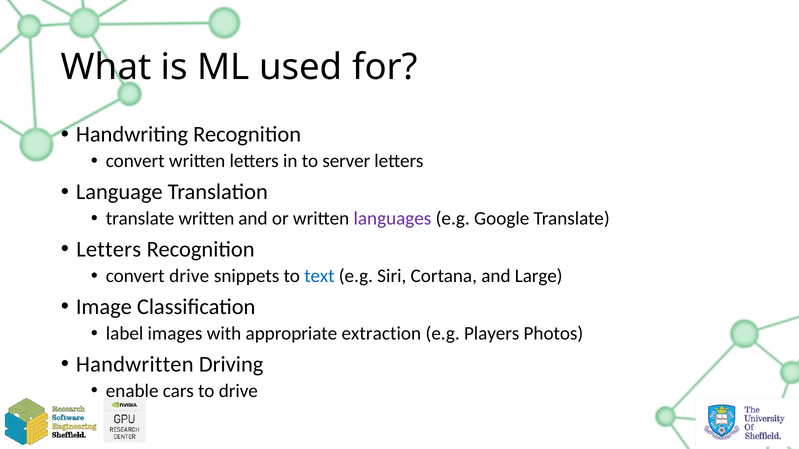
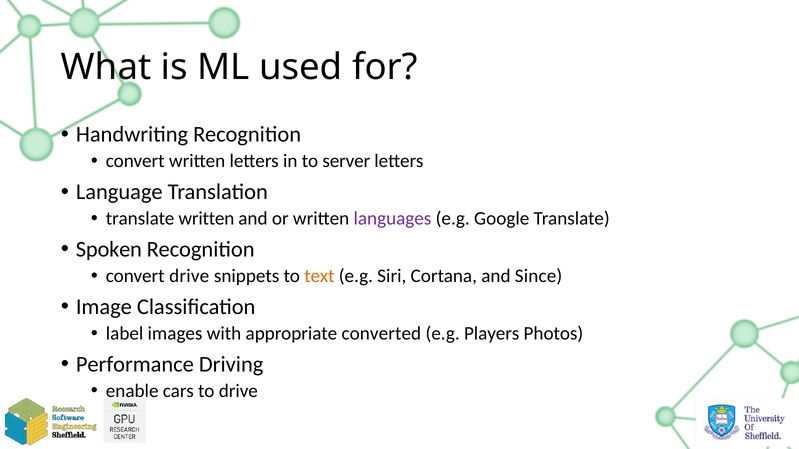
Letters: Letters -> Spoken (109, 250)
text colour: blue -> orange (319, 276)
Large: Large -> Since (539, 276)
extraction: extraction -> converted (381, 334)
Handwritten: Handwritten -> Performance (135, 364)
